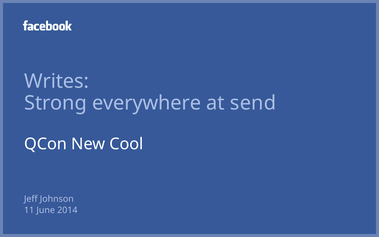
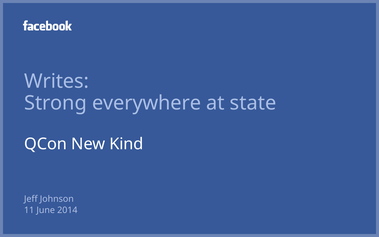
send: send -> state (253, 103)
Cool: Cool -> Kind (126, 144)
